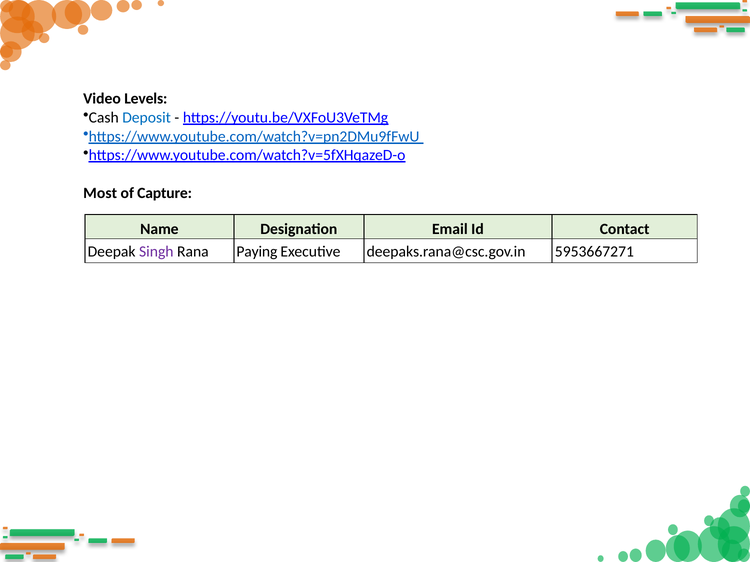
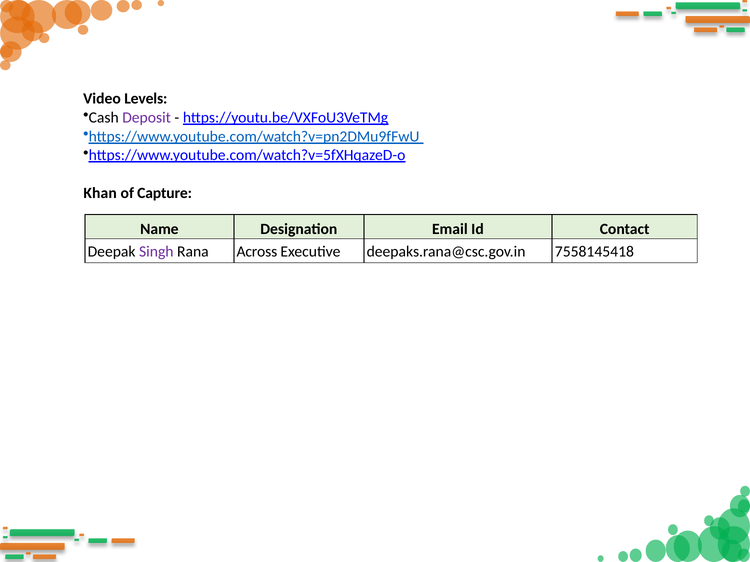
Deposit colour: blue -> purple (147, 117)
Most: Most -> Khan (100, 193)
Paying: Paying -> Across (257, 252)
5953667271: 5953667271 -> 7558145418 (594, 252)
